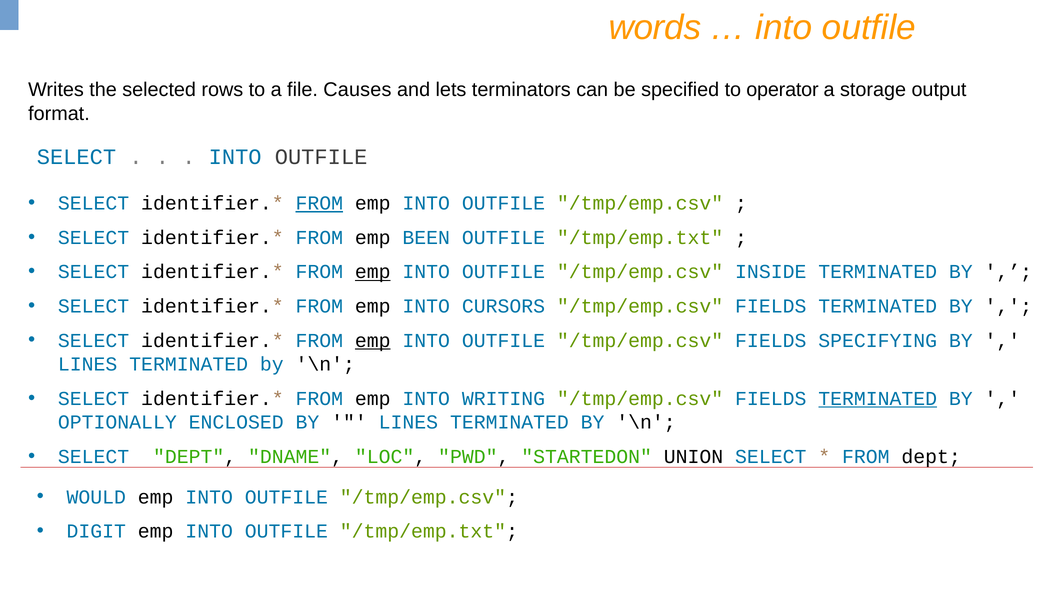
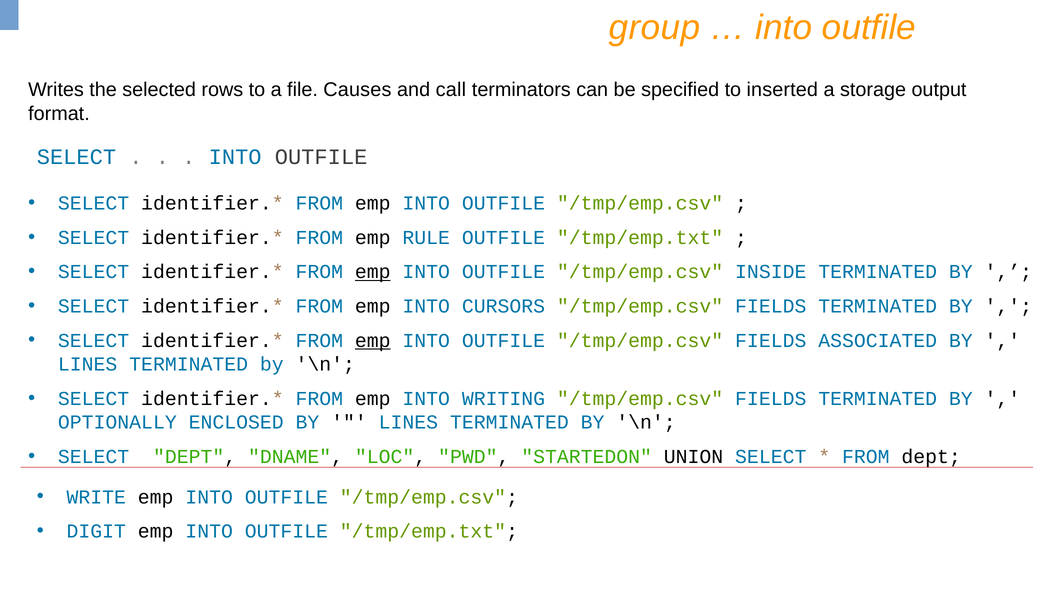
words: words -> group (655, 27)
lets: lets -> call (451, 90)
operator: operator -> inserted (782, 90)
FROM underline: present -> none (319, 203)
BEEN: BEEN -> RULE (426, 238)
SPECIFYING: SPECIFYING -> ASSOCIATED (878, 340)
TERMINATED underline: present -> none (878, 399)
WOULD: WOULD -> WRITE (96, 497)
